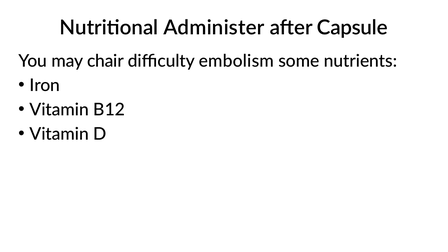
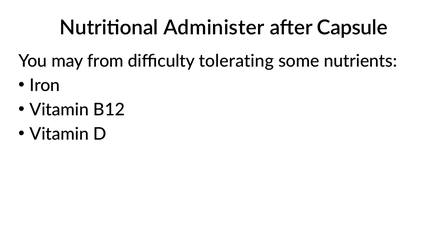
chair: chair -> from (105, 61)
embolism: embolism -> tolerating (236, 61)
